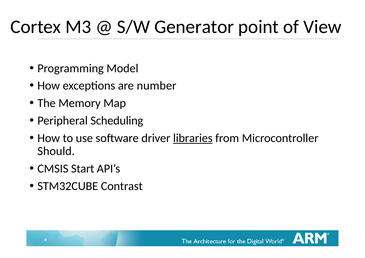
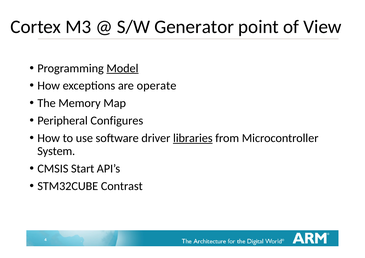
Model underline: none -> present (122, 68)
number: number -> operate (157, 86)
Scheduling: Scheduling -> Configures (117, 121)
Should: Should -> System (56, 151)
